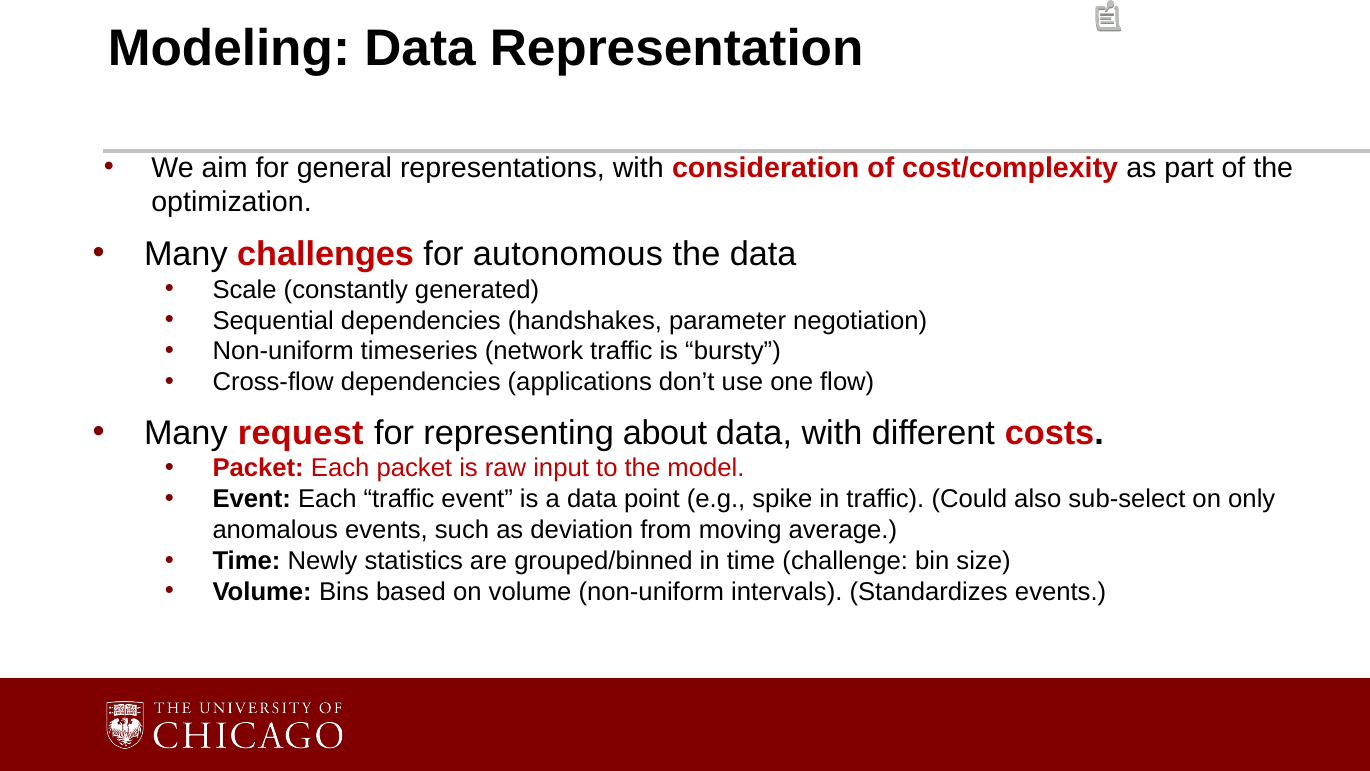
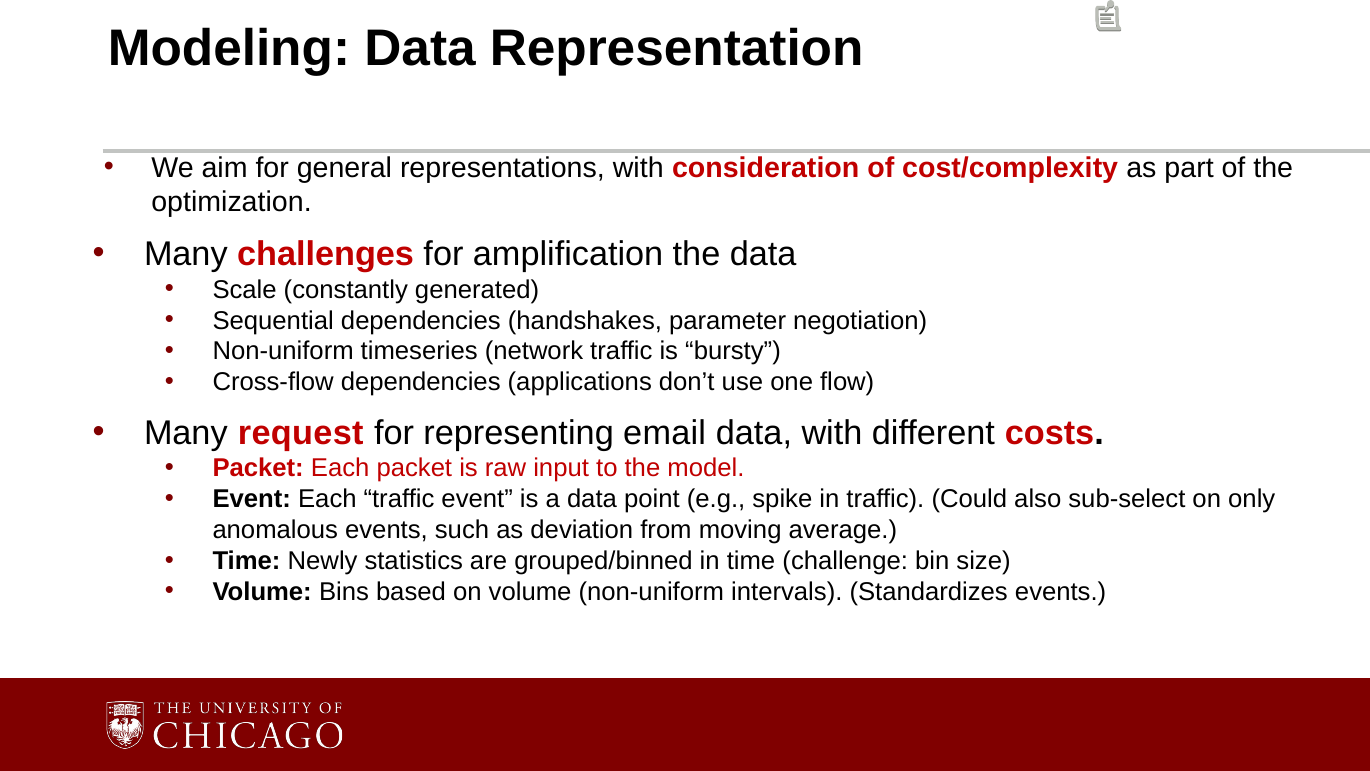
autonomous: autonomous -> amplification (568, 254)
about: about -> email (665, 433)
